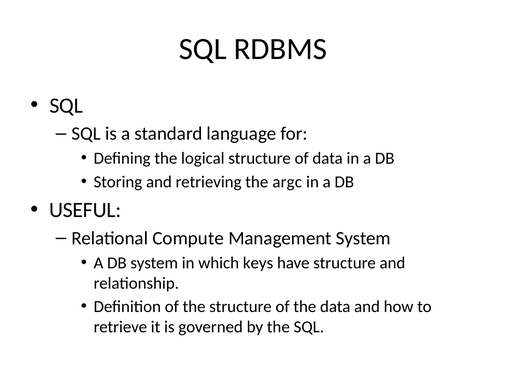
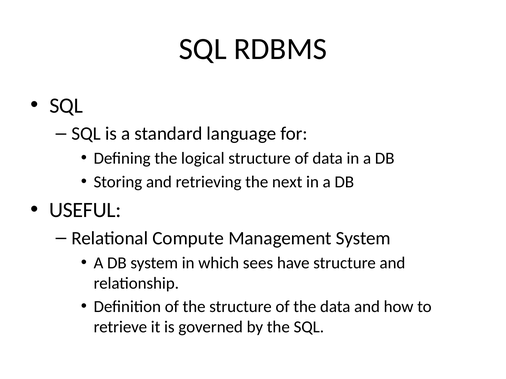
argc: argc -> next (287, 182)
keys: keys -> sees (258, 263)
